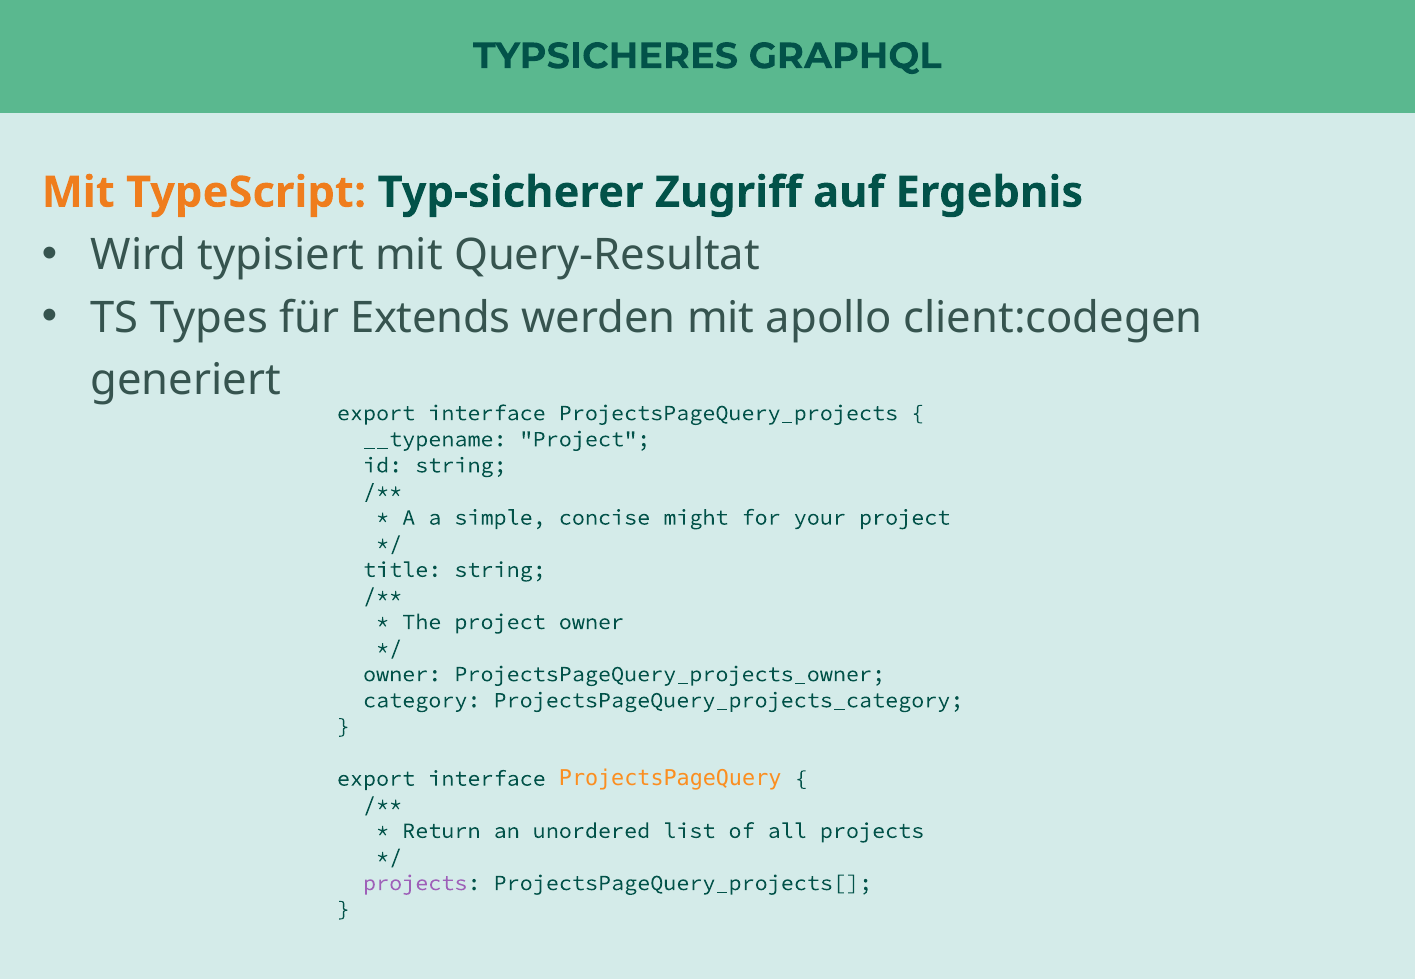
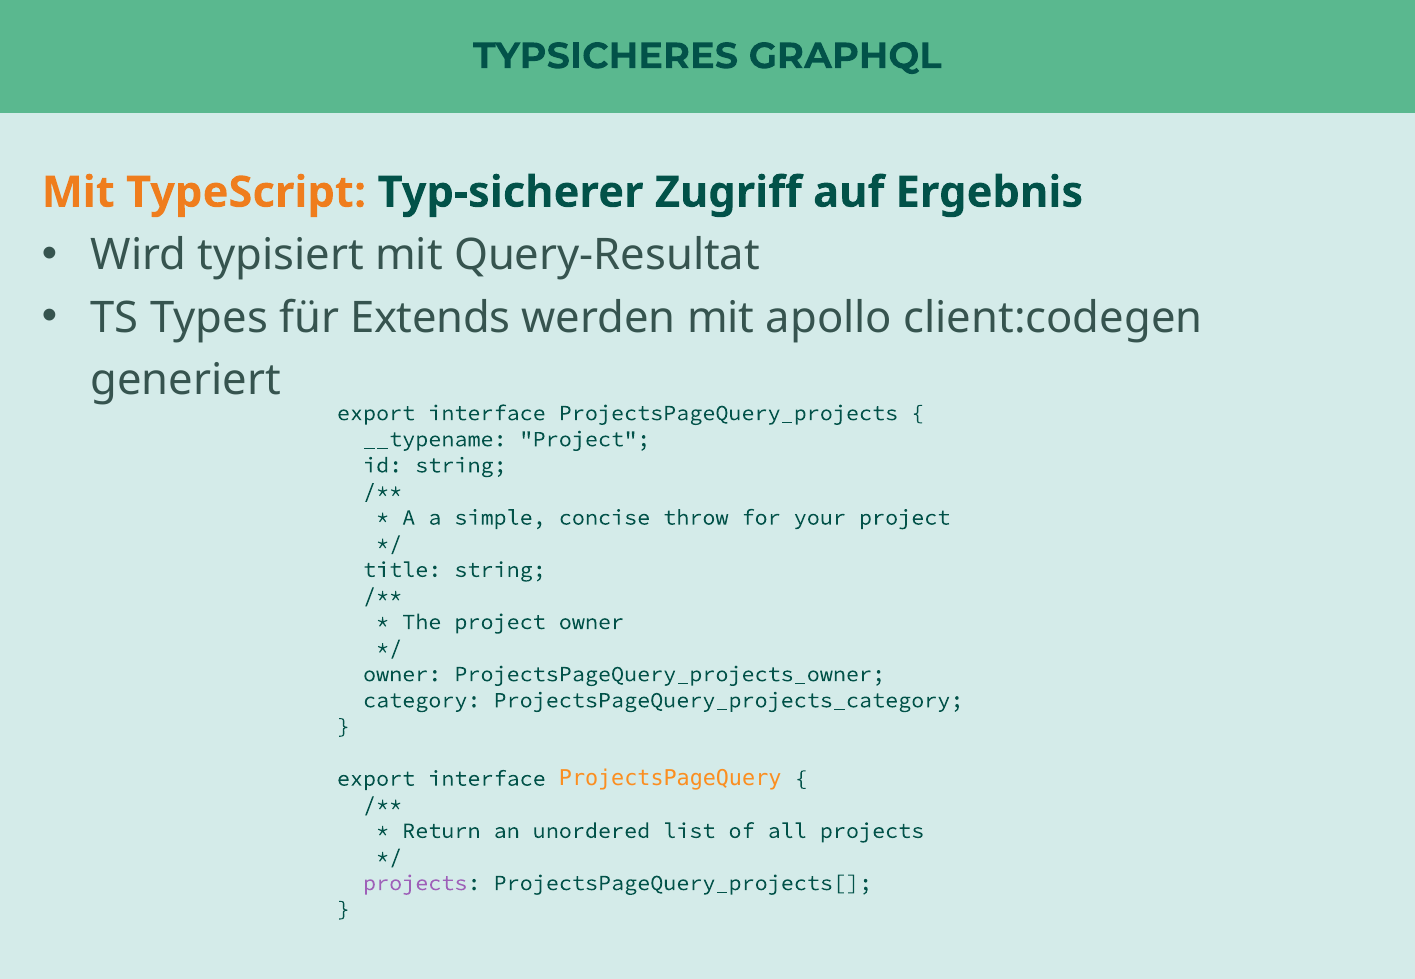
might: might -> throw (696, 518)
